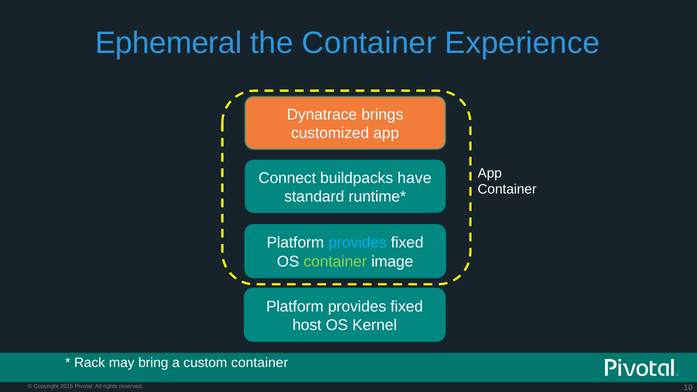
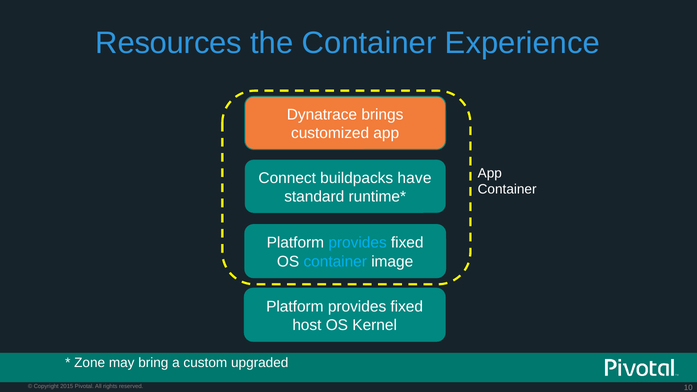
Ephemeral: Ephemeral -> Resources (169, 43)
container colour: light green -> light blue (335, 262)
Rack: Rack -> Zone (90, 363)
custom container: container -> upgraded (260, 363)
